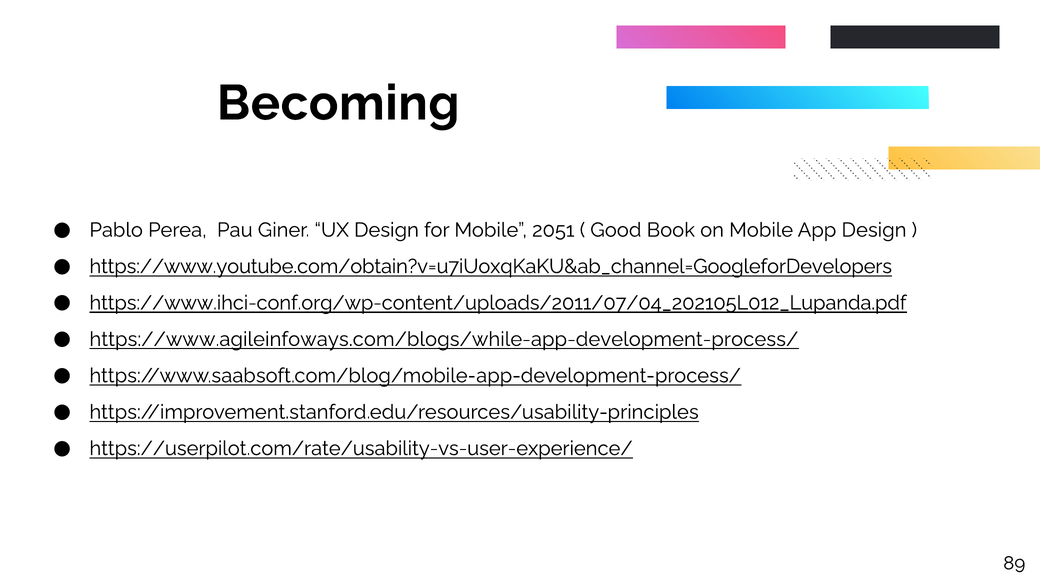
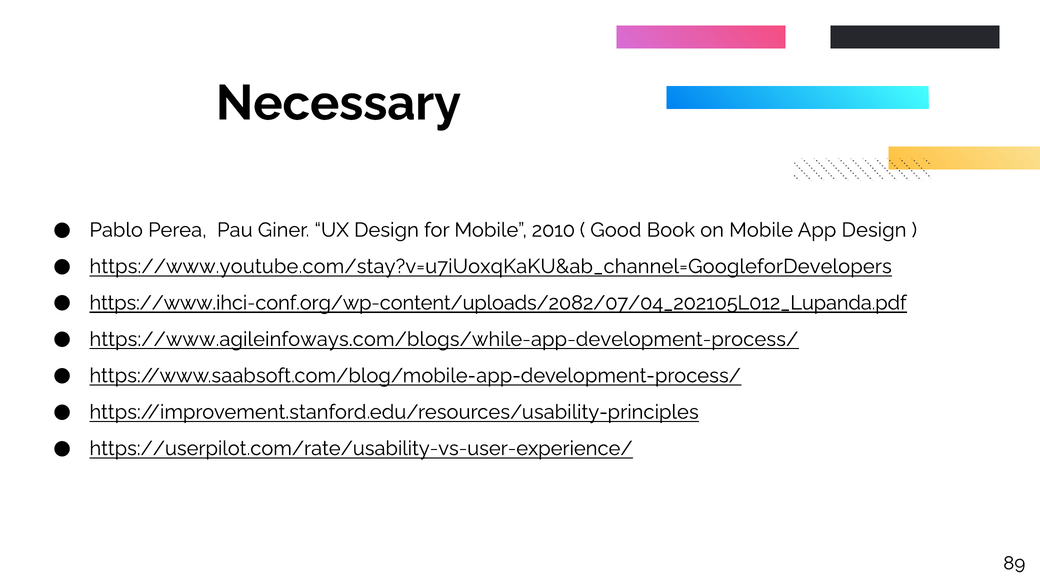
Becoming: Becoming -> Necessary (338, 103)
2051: 2051 -> 2010 (553, 230)
https://www.youtube.com/obtain?v=u7iUoxqKaKU&ab_channel=GoogleforDevelopers: https://www.youtube.com/obtain?v=u7iUoxqKaKU&ab_channel=GoogleforDevelopers -> https://www.youtube.com/stay?v=u7iUoxqKaKU&ab_channel=GoogleforDevelopers (491, 266)
https://www.ihci-conf.org/wp-content/uploads/2011/07/04_202105L012_Lupanda.pdf: https://www.ihci-conf.org/wp-content/uploads/2011/07/04_202105L012_Lupanda.pdf -> https://www.ihci-conf.org/wp-content/uploads/2082/07/04_202105L012_Lupanda.pdf (498, 303)
